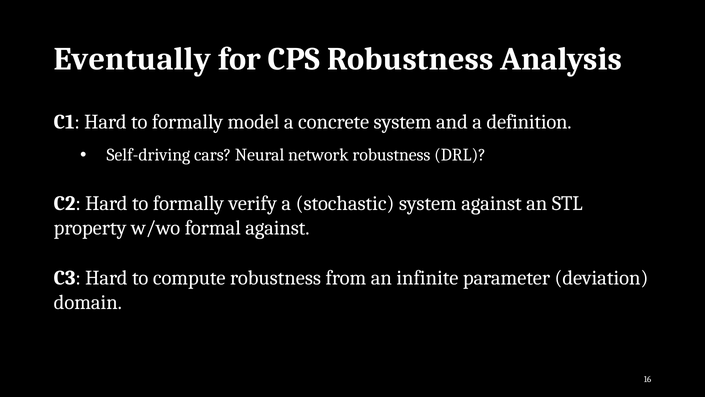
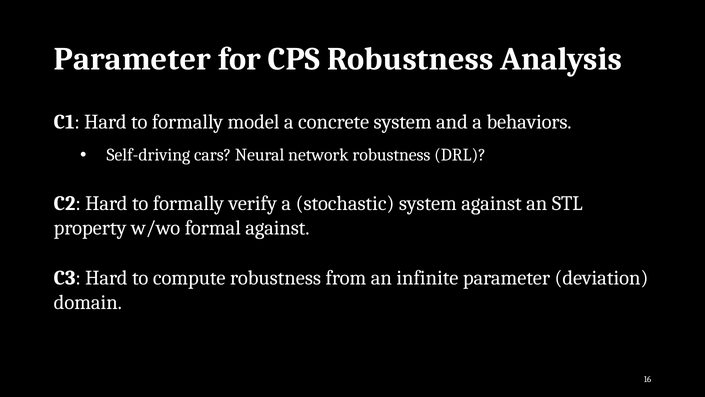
Eventually: Eventually -> Parameter (132, 59)
definition: definition -> behaviors (529, 122)
